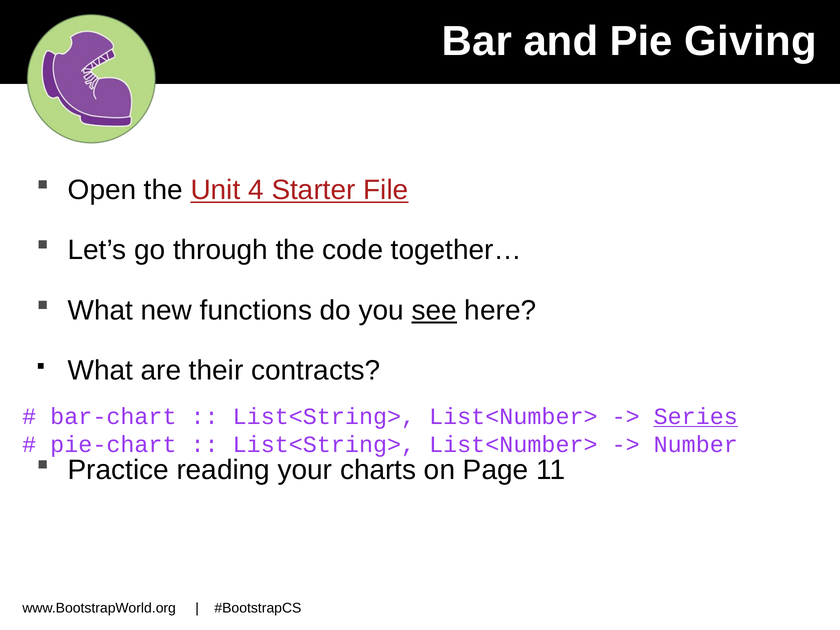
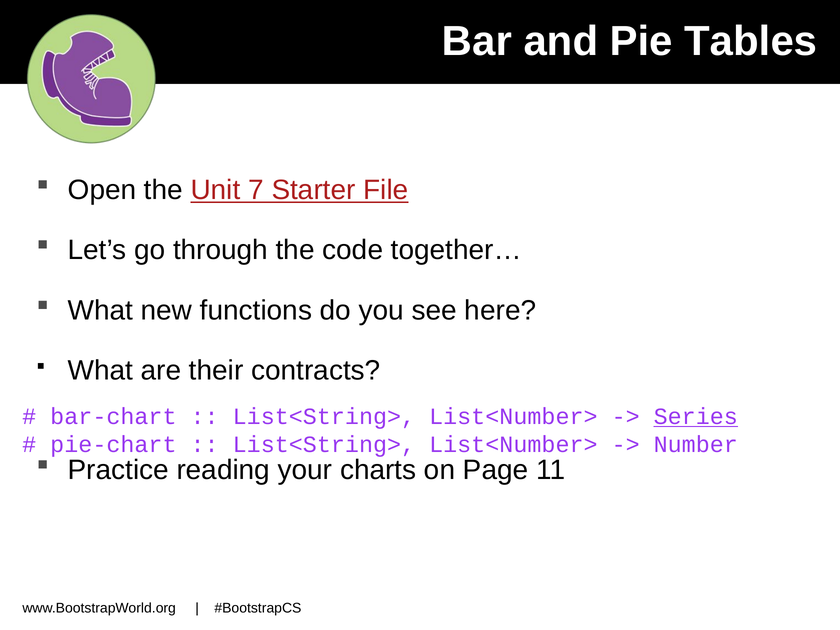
Giving: Giving -> Tables (751, 41)
4: 4 -> 7 (256, 190)
see underline: present -> none (434, 310)
